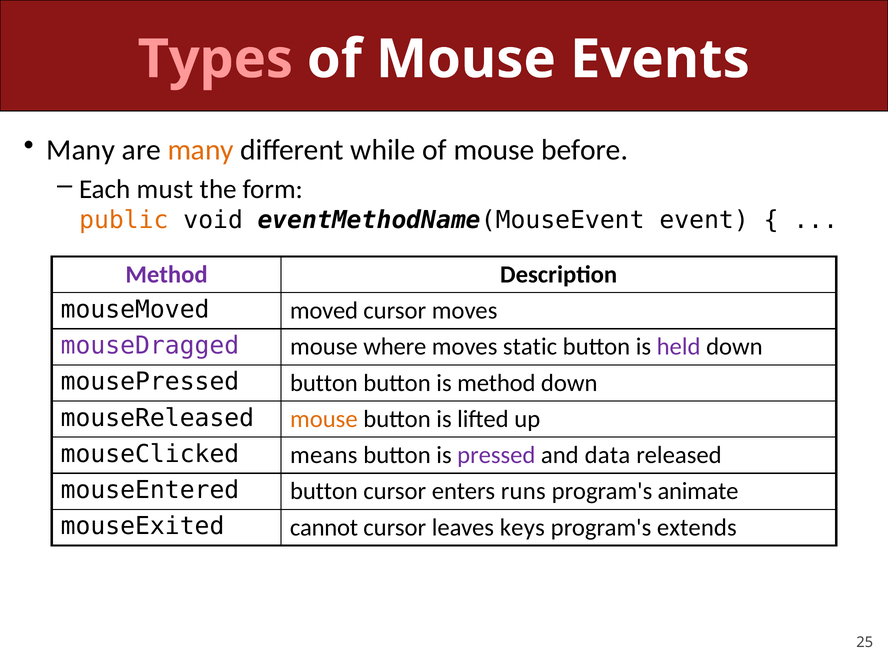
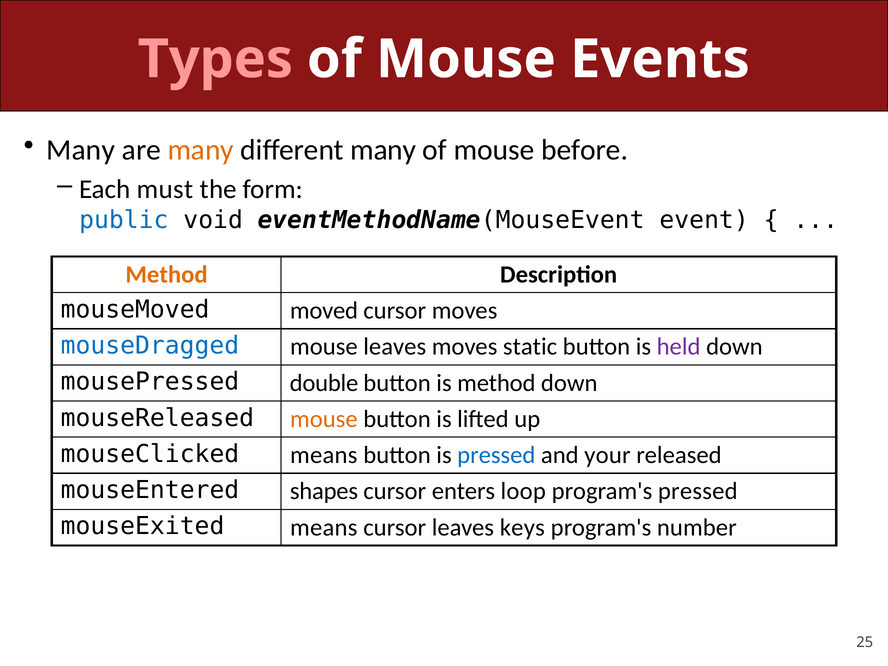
different while: while -> many (383, 150)
public colour: orange -> blue (124, 220)
Method colour: purple -> orange (167, 275)
mouseDragged colour: purple -> blue (150, 346)
mouse where: where -> leaves (395, 347)
mousePressed button: button -> double (324, 383)
pressed colour: purple -> blue (496, 455)
data: data -> your (607, 455)
mouseEntered button: button -> shapes (324, 491)
runs: runs -> loop (523, 491)
program's animate: animate -> pressed (698, 491)
mouseExited cannot: cannot -> means (324, 527)
extends: extends -> number (697, 527)
